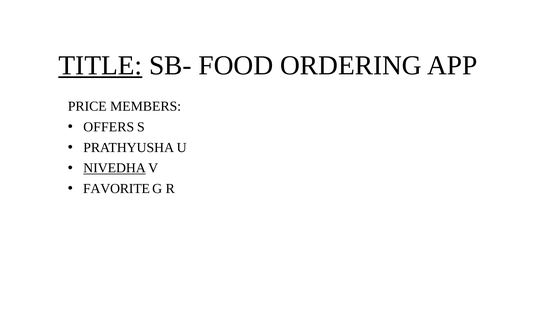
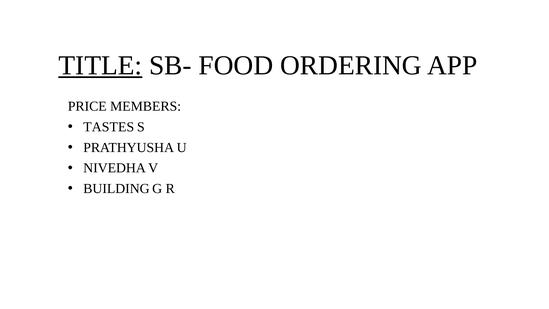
OFFERS: OFFERS -> TASTES (109, 127)
NIVEDHA underline: present -> none (115, 168)
FAVORITE: FAVORITE -> BUILDING (116, 188)
